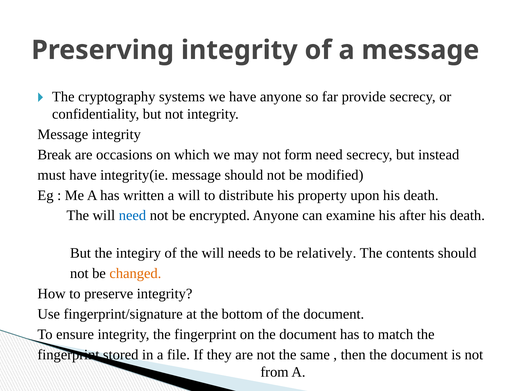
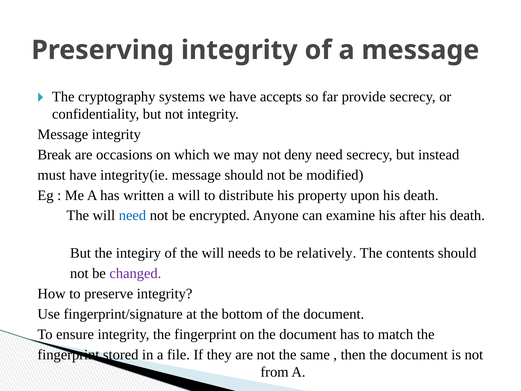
have anyone: anyone -> accepts (281, 97)
form: form -> deny (298, 155)
changed colour: orange -> purple (135, 273)
